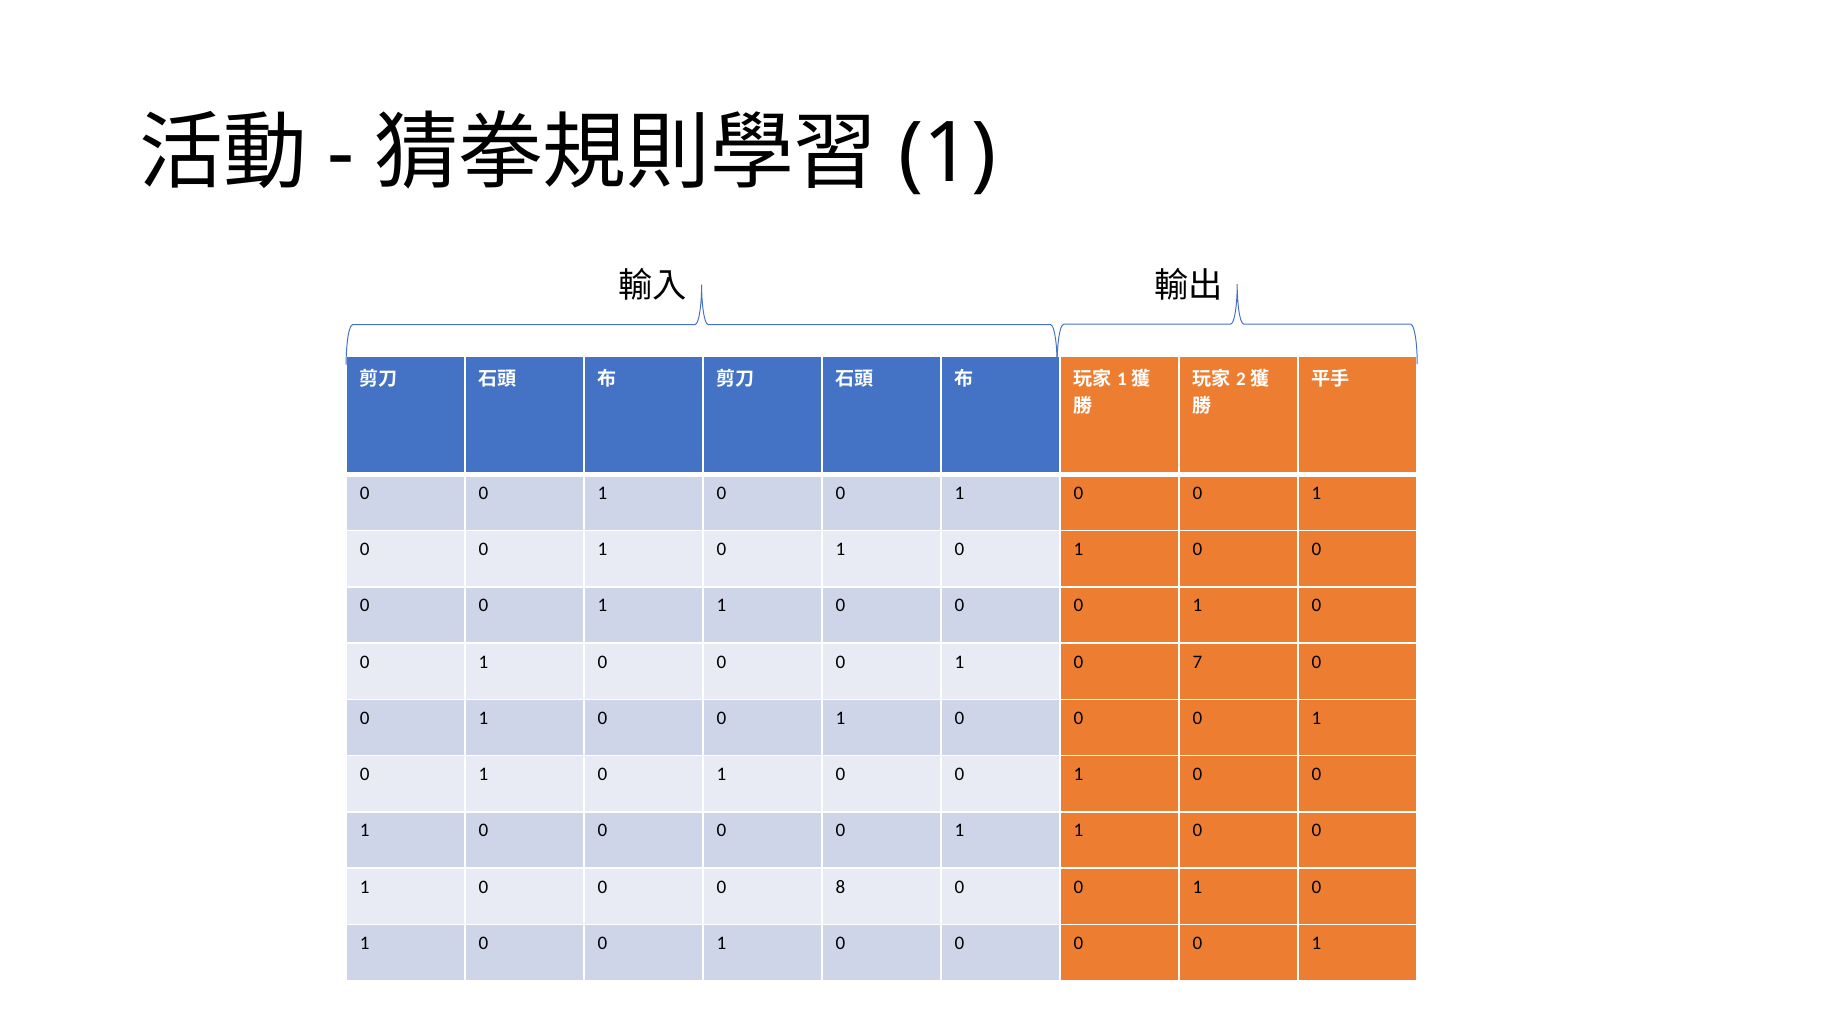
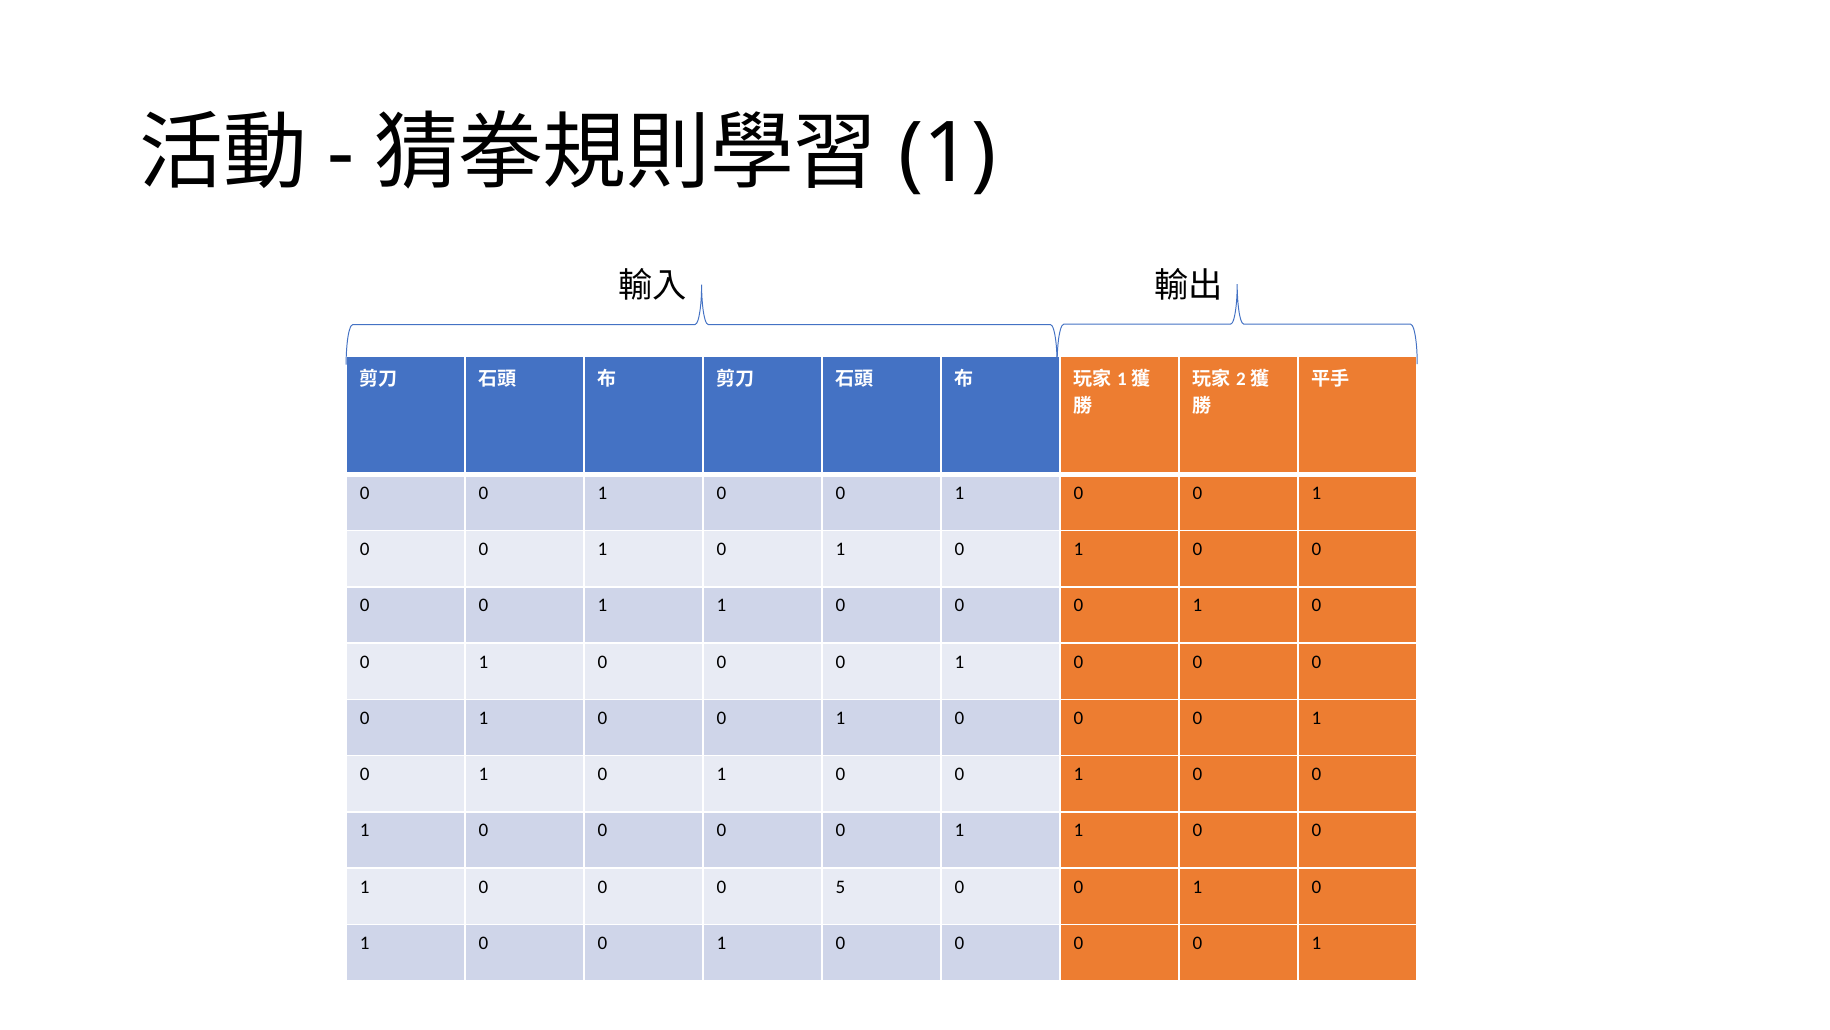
7: 7 -> 0 (1197, 661)
8: 8 -> 5 (841, 886)
